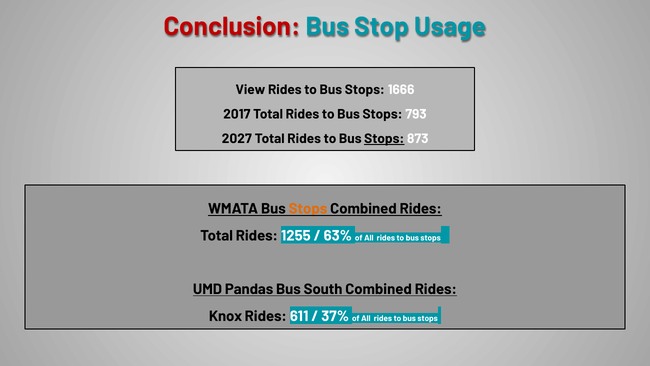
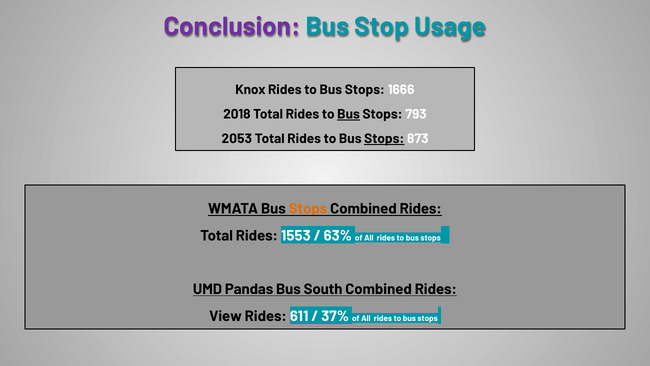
Conclusion colour: red -> purple (232, 27)
View: View -> Knox (250, 90)
2017: 2017 -> 2018 (237, 114)
Bus underline: none -> present (349, 114)
2027: 2027 -> 2053 (237, 138)
1255: 1255 -> 1553 (296, 236)
Knox: Knox -> View (226, 316)
